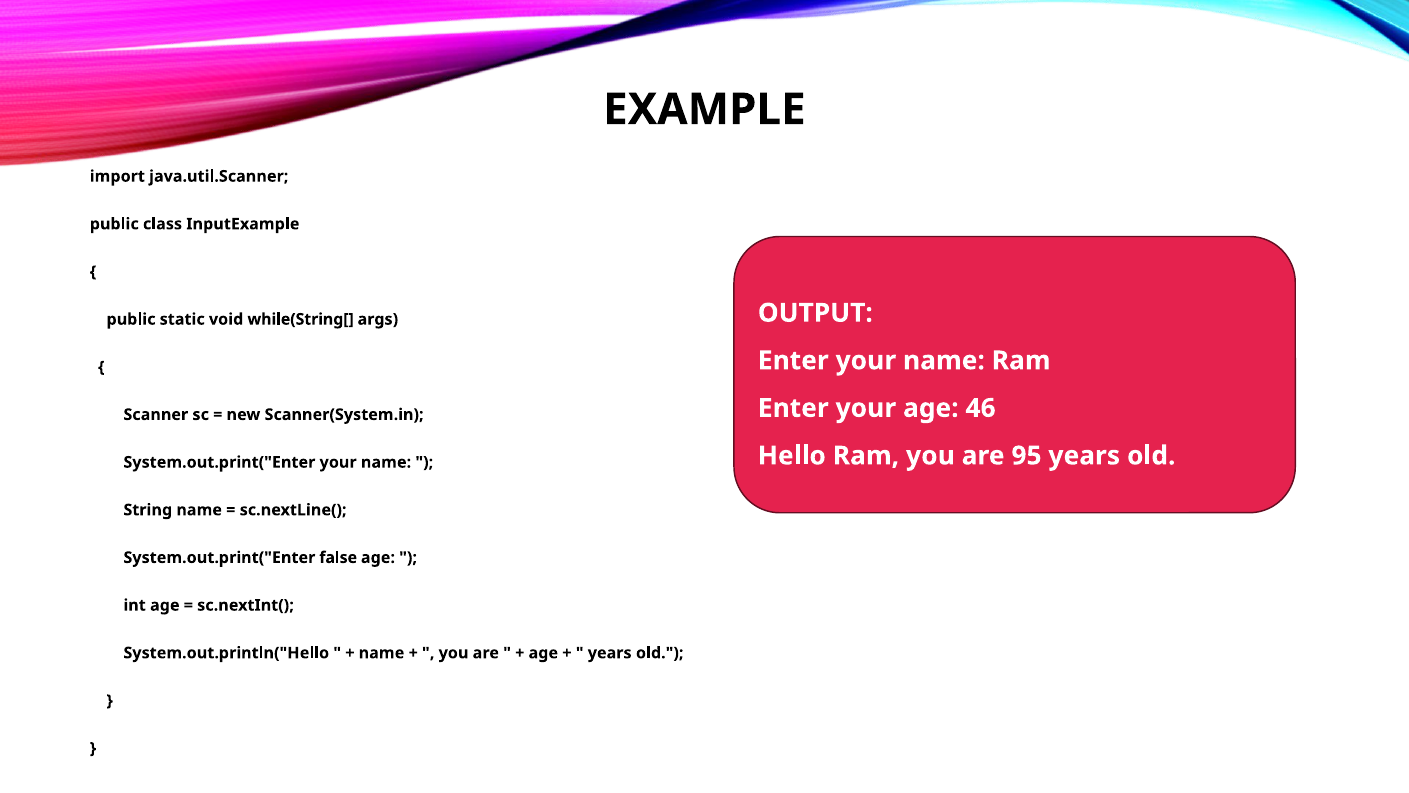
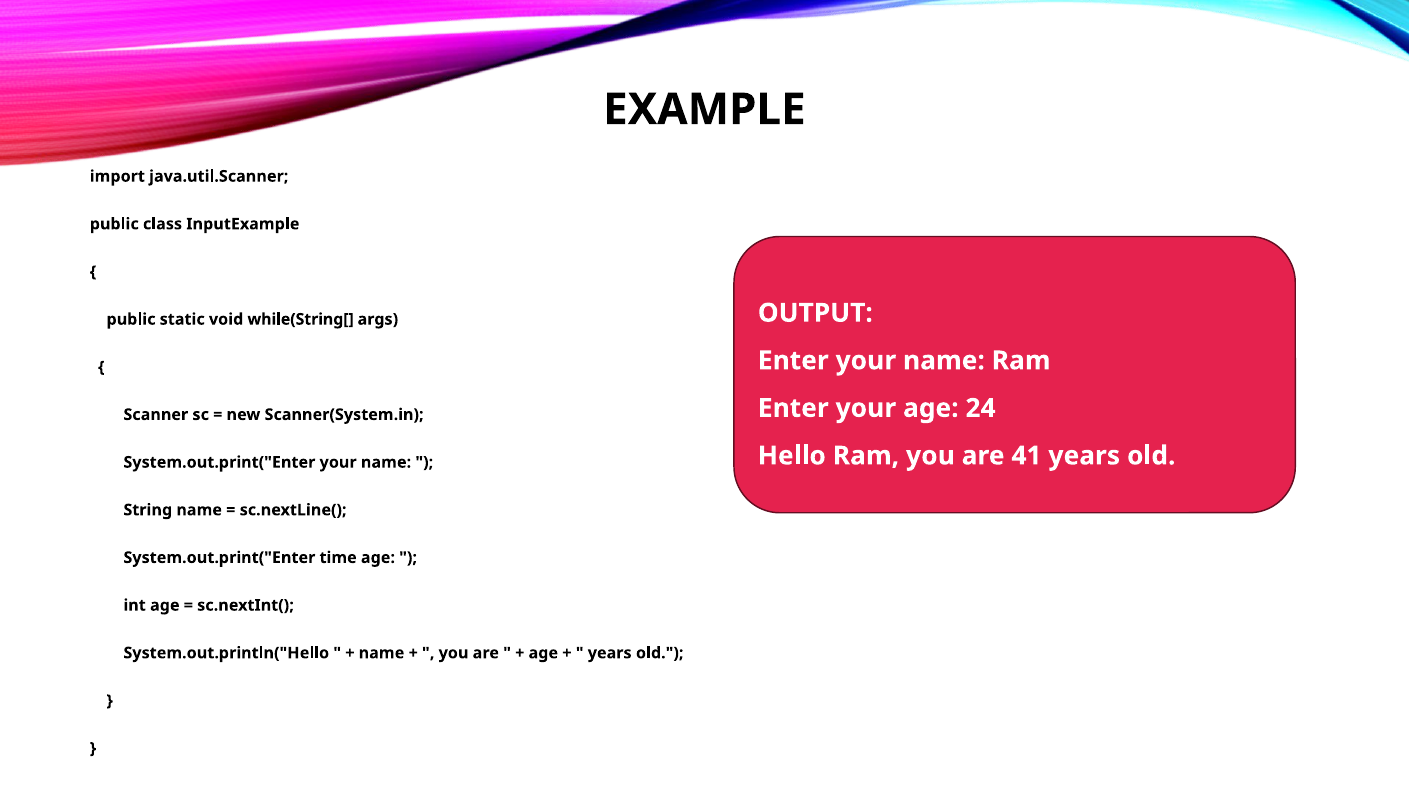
46: 46 -> 24 (981, 408)
95: 95 -> 41 (1027, 455)
false: false -> time (338, 557)
